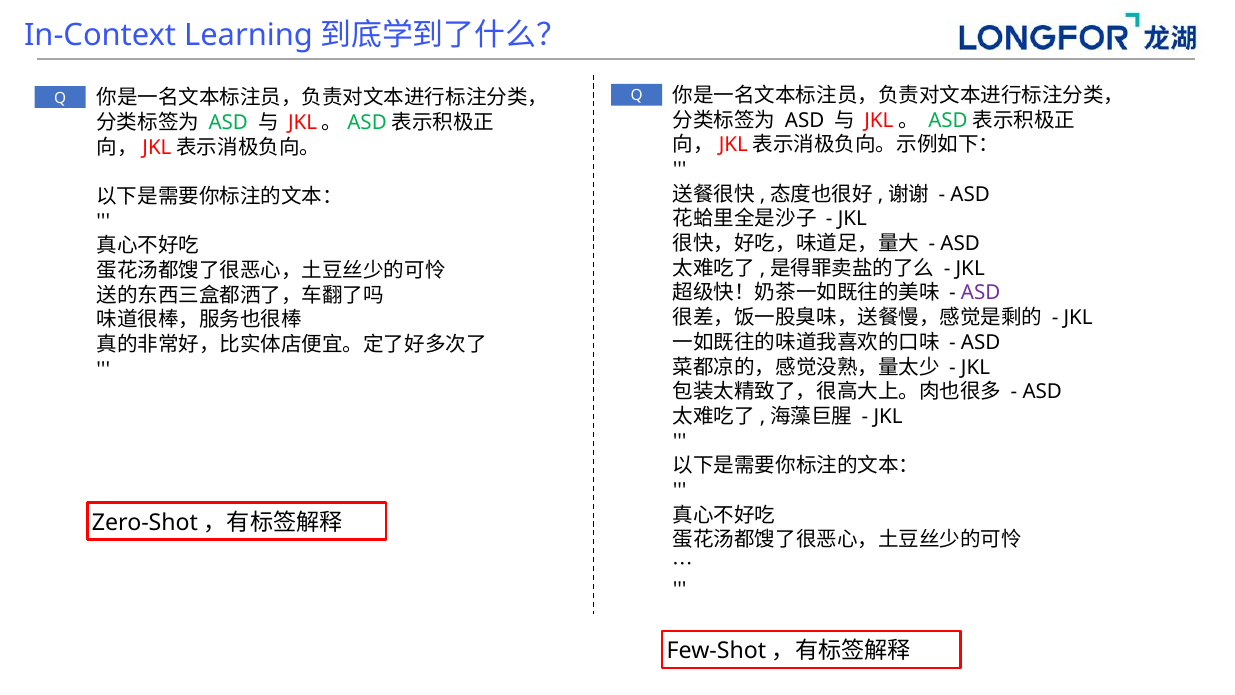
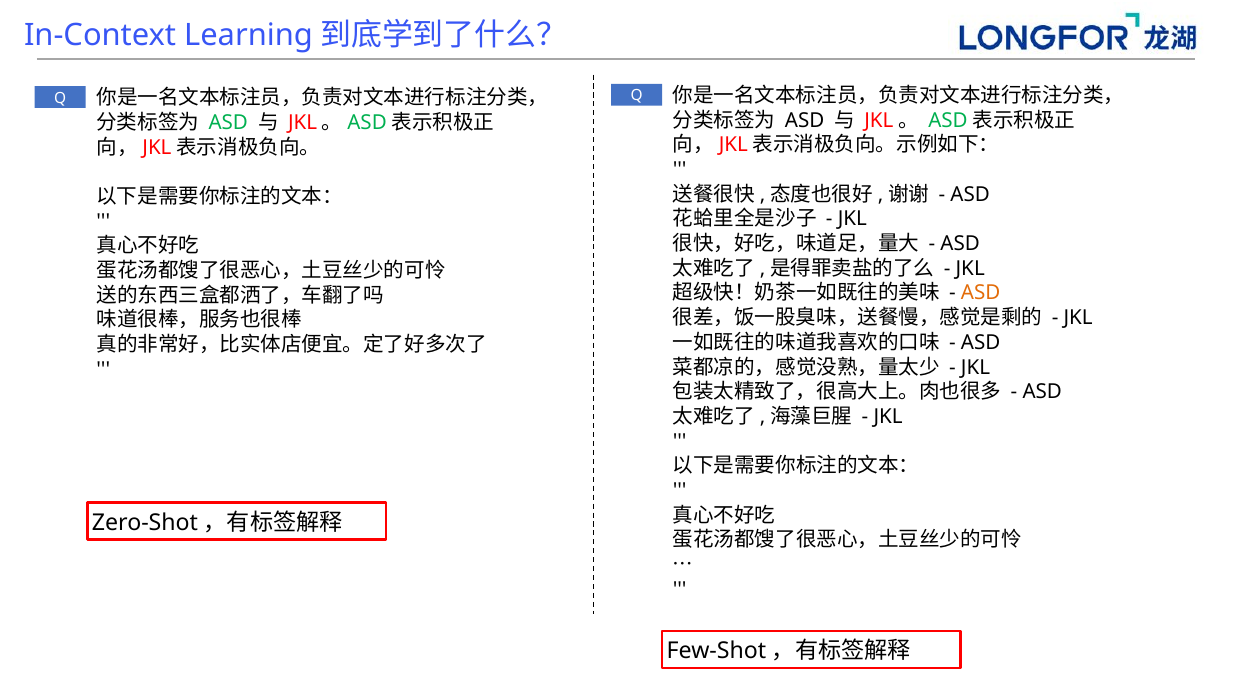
ASD colour: purple -> orange (981, 293)
